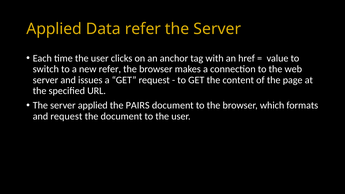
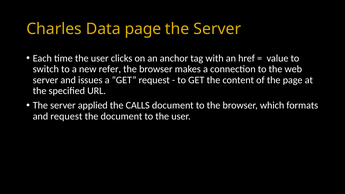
Applied: Applied -> Charles (54, 29)
Data refer: refer -> page (143, 29)
PAIRS: PAIRS -> CALLS (138, 105)
